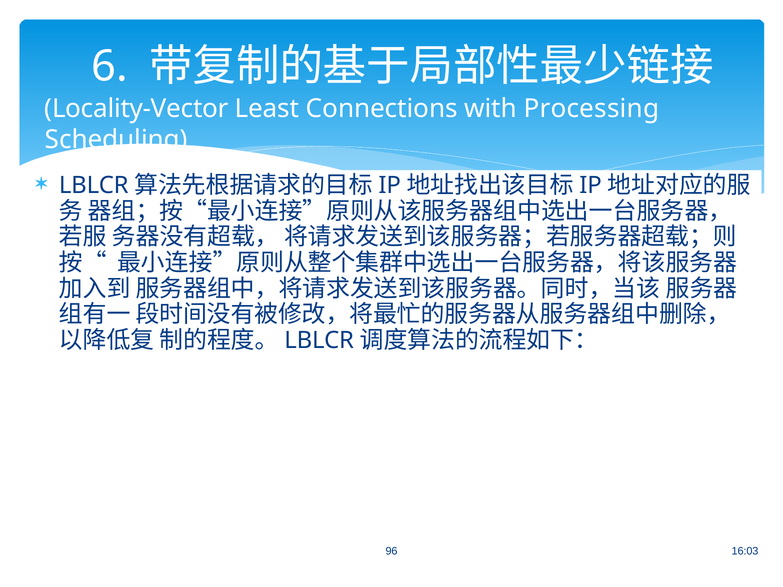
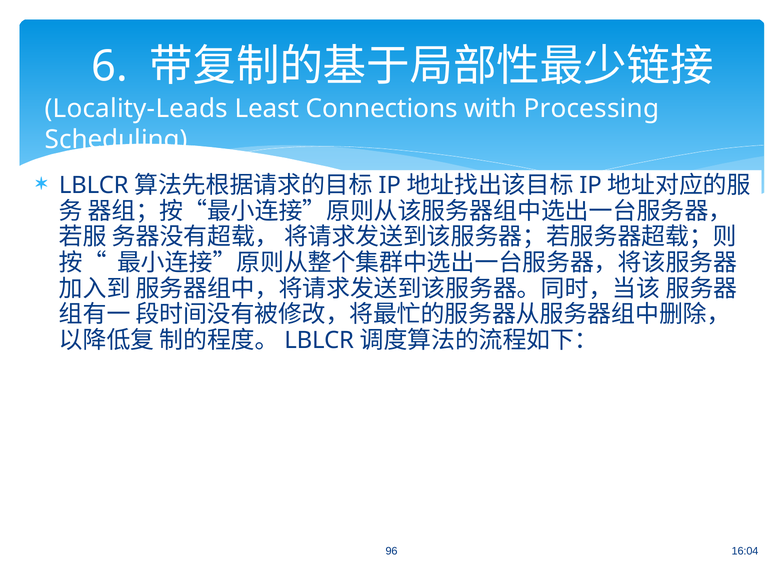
Locality-Vector: Locality-Vector -> Locality-Leads (136, 108)
16:03: 16:03 -> 16:04 (745, 551)
